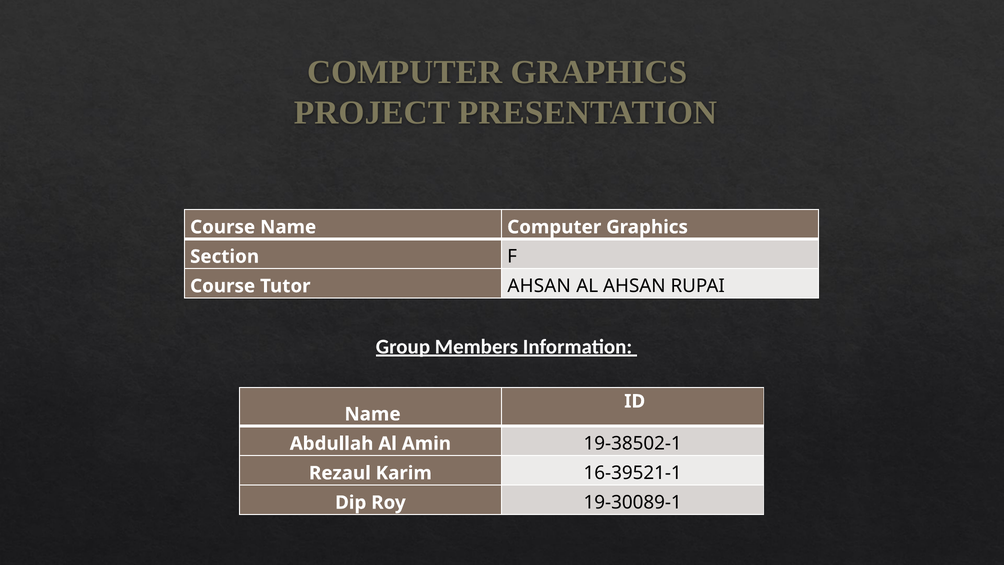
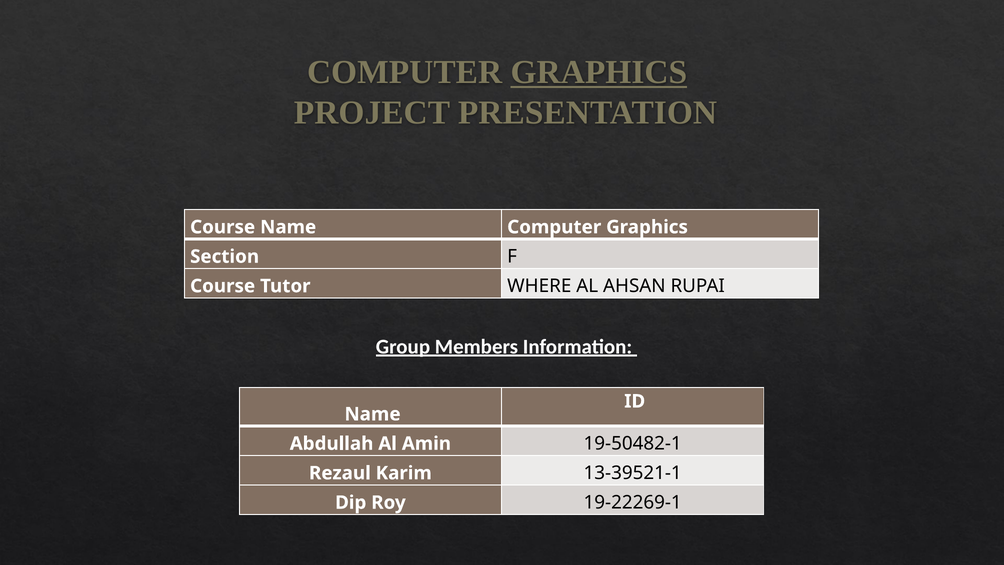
GRAPHICS underline: none -> present (599, 72)
Tutor AHSAN: AHSAN -> WHERE (539, 286)
19-38502-1: 19-38502-1 -> 19-50482-1 (633, 443)
16-39521-1: 16-39521-1 -> 13-39521-1 (633, 473)
19-30089-1: 19-30089-1 -> 19-22269-1 (633, 502)
